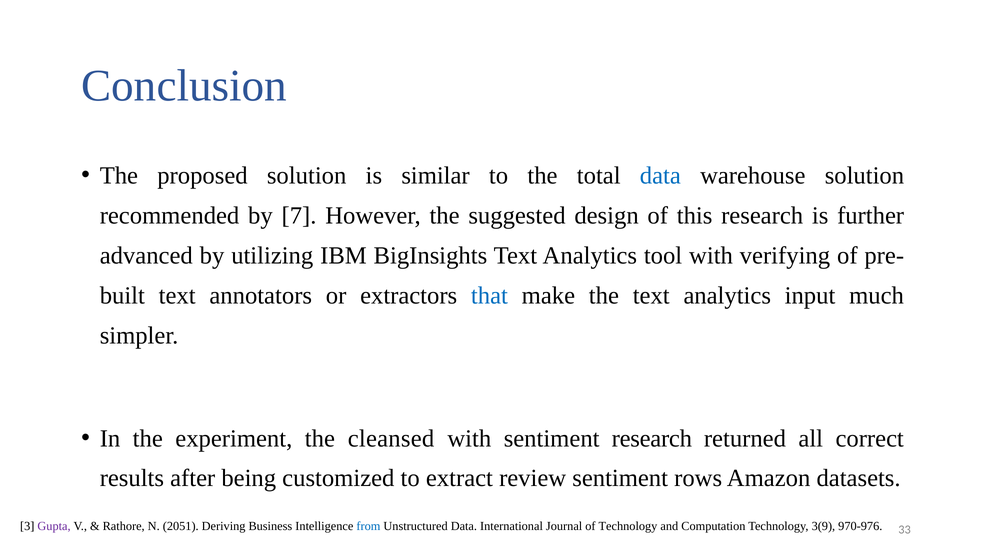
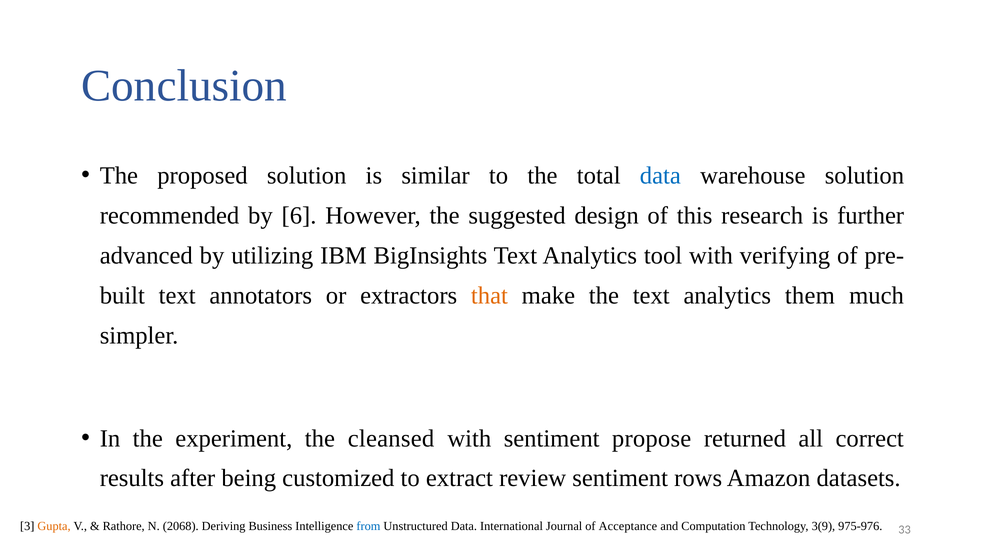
7: 7 -> 6 (299, 216)
that colour: blue -> orange (489, 295)
input: input -> them (810, 295)
sentiment research: research -> propose (652, 438)
Gupta colour: purple -> orange (54, 526)
2051: 2051 -> 2068 (181, 526)
of Technology: Technology -> Acceptance (628, 526)
970-976: 970-976 -> 975-976 (860, 526)
